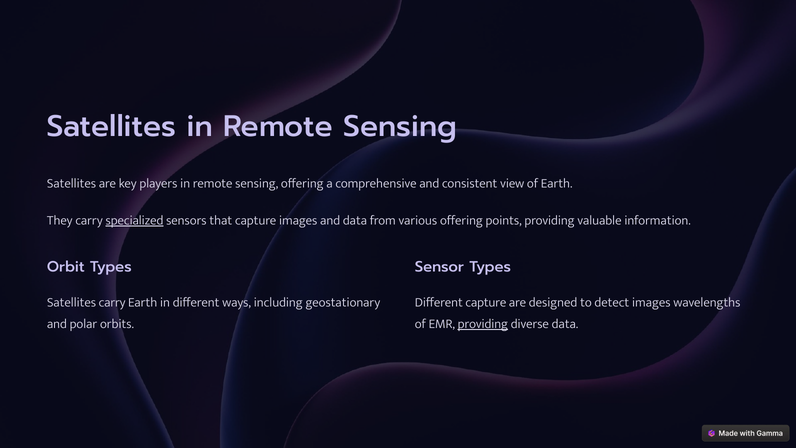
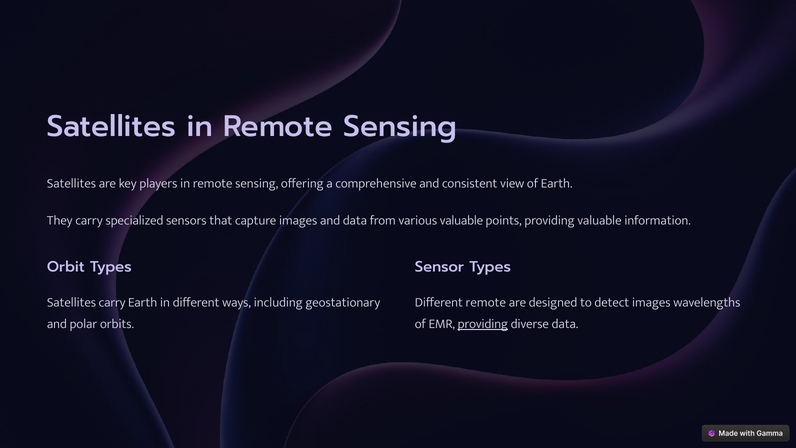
specialized underline: present -> none (134, 220)
various offering: offering -> valuable (461, 220)
Different capture: capture -> remote (486, 302)
